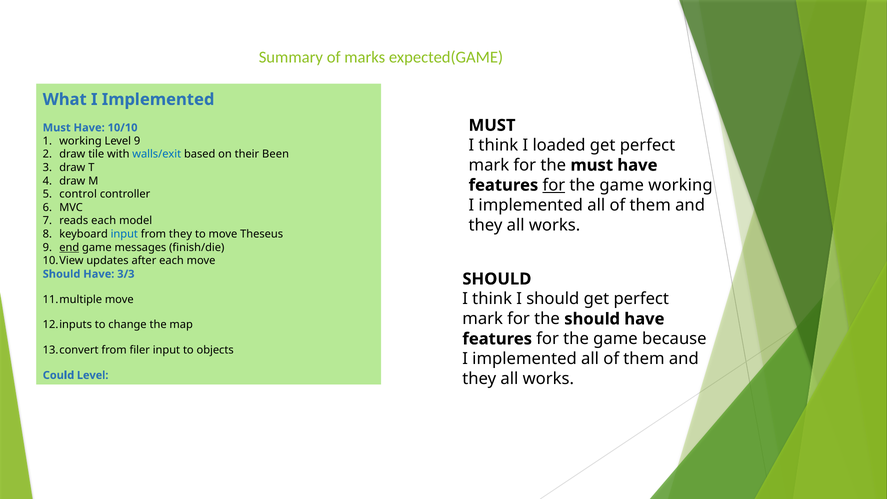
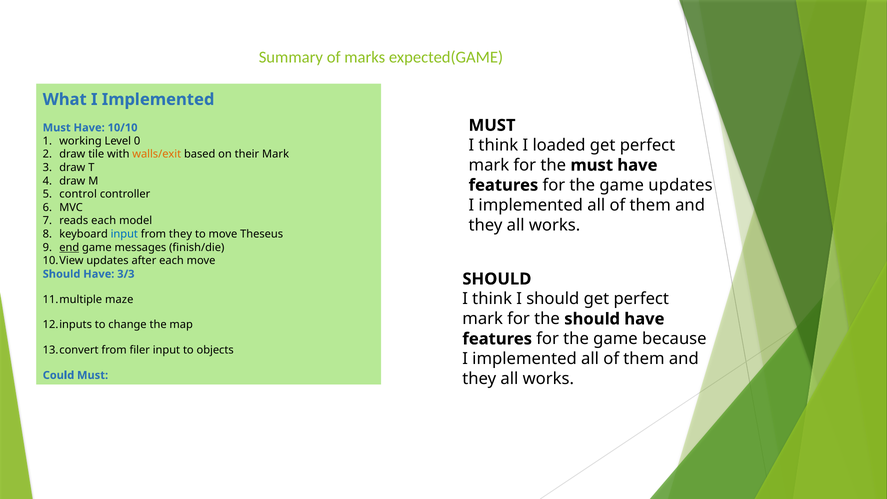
Level 9: 9 -> 0 (137, 141)
walls/exit colour: blue -> orange (157, 154)
their Been: Been -> Mark (276, 154)
for underline: present -> none (554, 185)
game working: working -> updates (681, 185)
move: move -> maze (119, 299)
Could Level: Level -> Must (93, 375)
